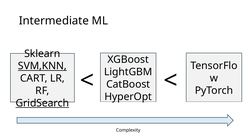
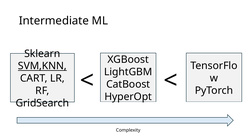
GridSearch underline: present -> none (42, 103)
